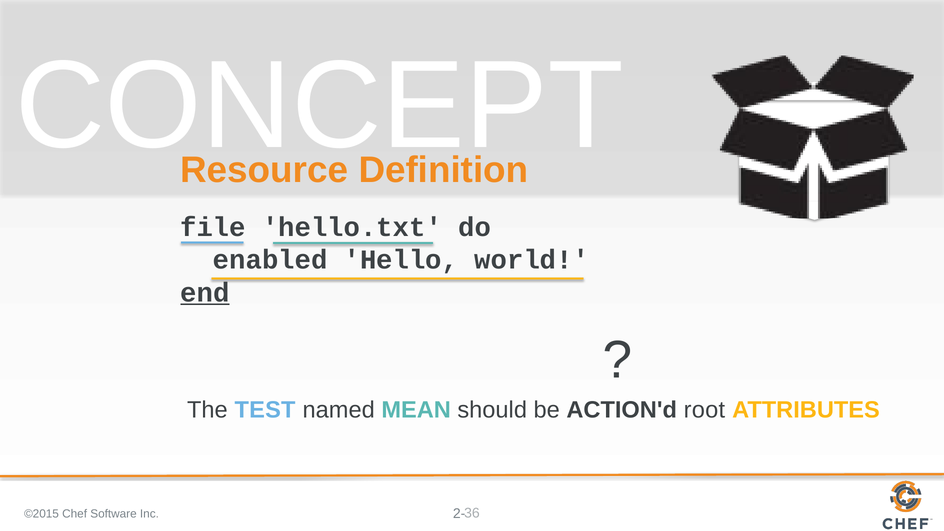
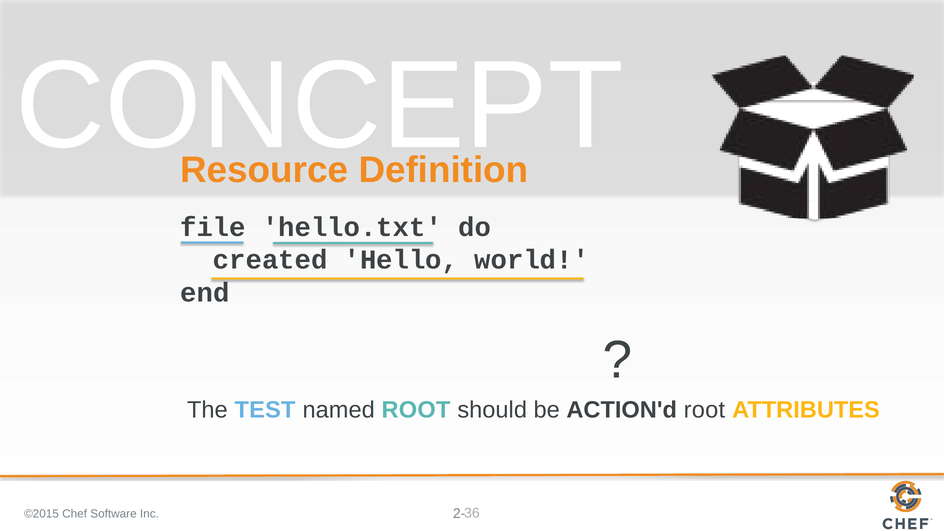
enabled: enabled -> created (270, 260)
end underline: present -> none (205, 293)
named MEAN: MEAN -> ROOT (416, 410)
